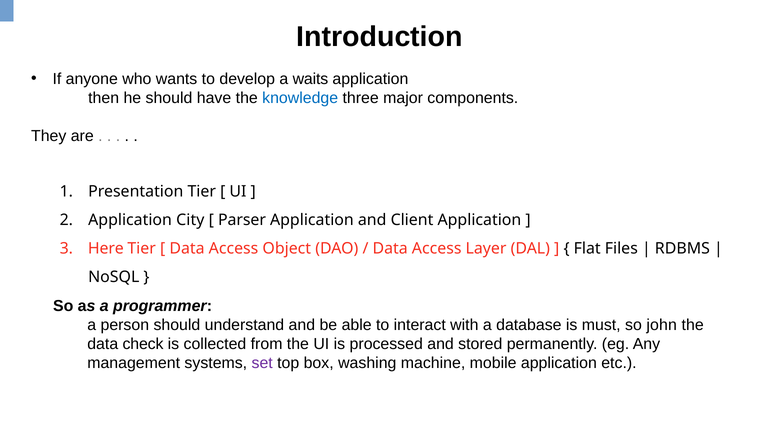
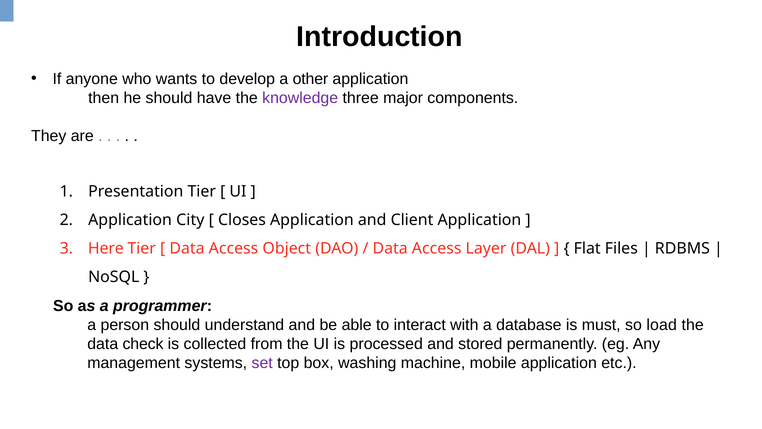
waits: waits -> other (310, 79)
knowledge colour: blue -> purple (300, 98)
Parser: Parser -> Closes (242, 220)
john: john -> load (662, 325)
